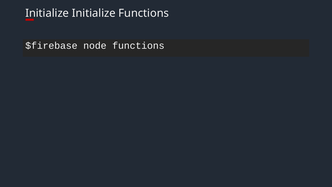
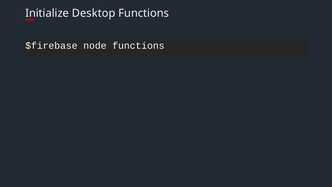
Initialize Initialize: Initialize -> Desktop (94, 13)
